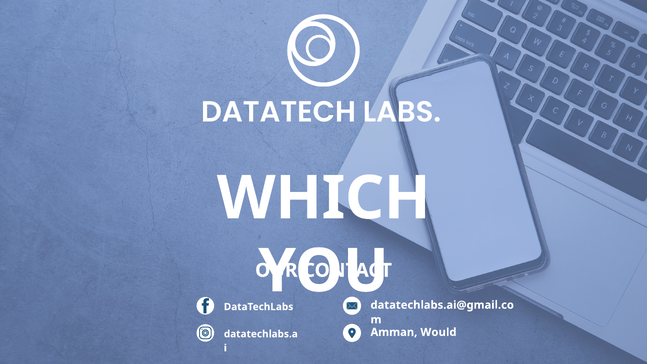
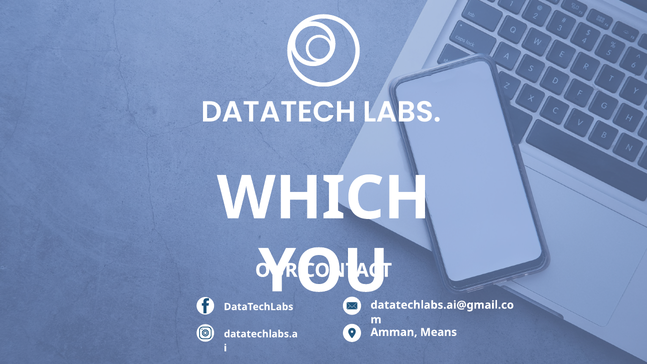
Would: Would -> Means (439, 332)
